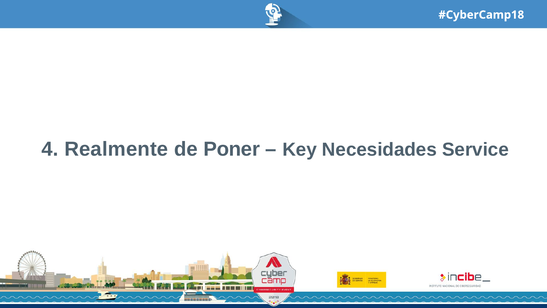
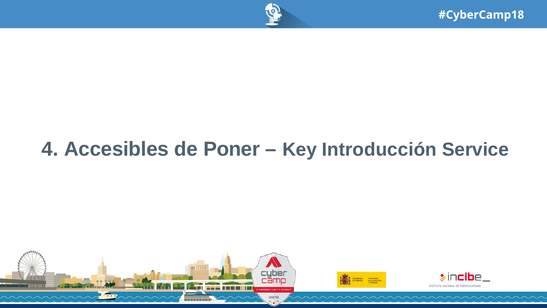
Realmente: Realmente -> Accesibles (116, 149)
Necesidades: Necesidades -> Introducción (379, 149)
